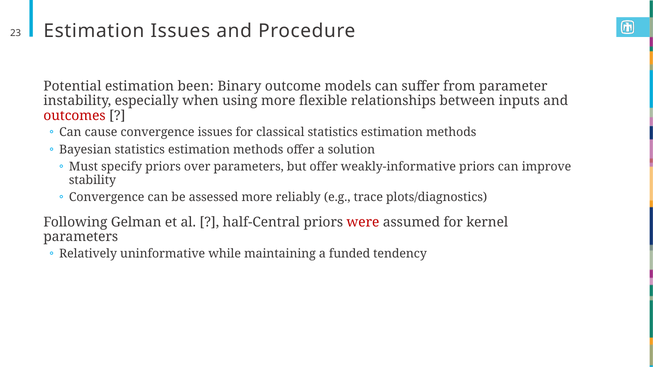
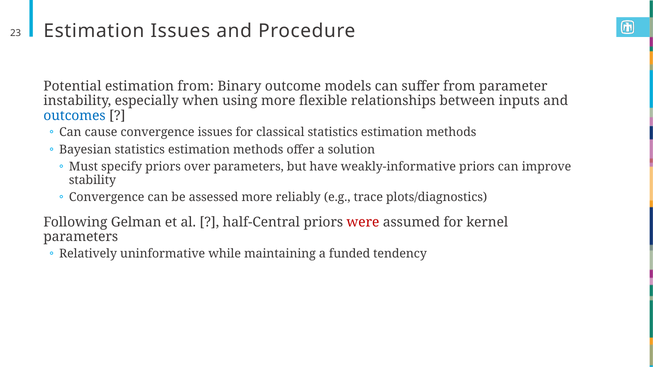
estimation been: been -> from (196, 86)
outcomes colour: red -> blue (75, 116)
but offer: offer -> have (324, 167)
